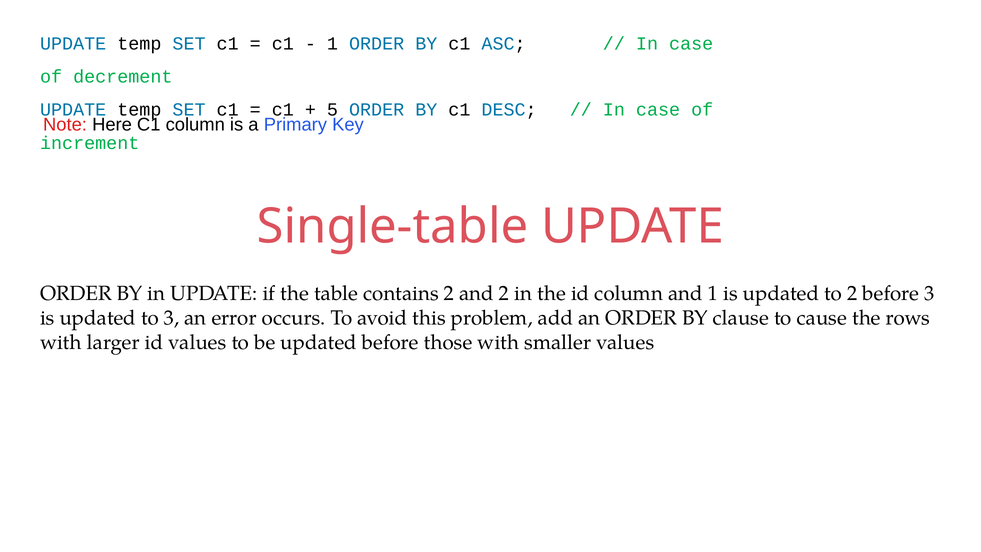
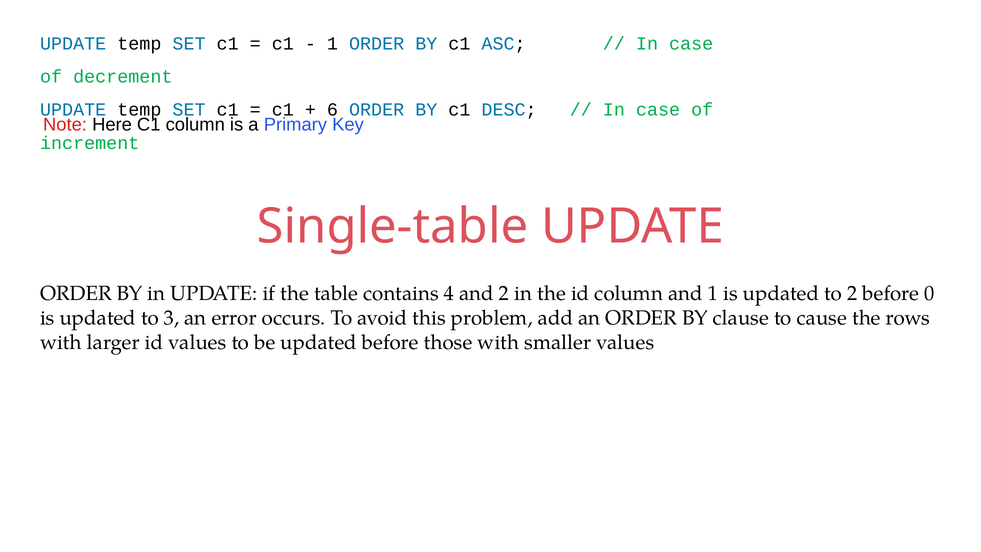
5: 5 -> 6 (332, 110)
contains 2: 2 -> 4 (449, 293)
before 3: 3 -> 0 (929, 293)
